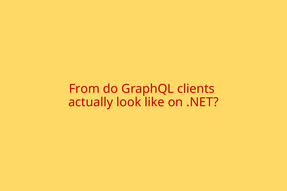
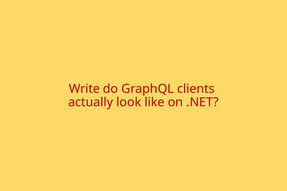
From: From -> Write (84, 89)
